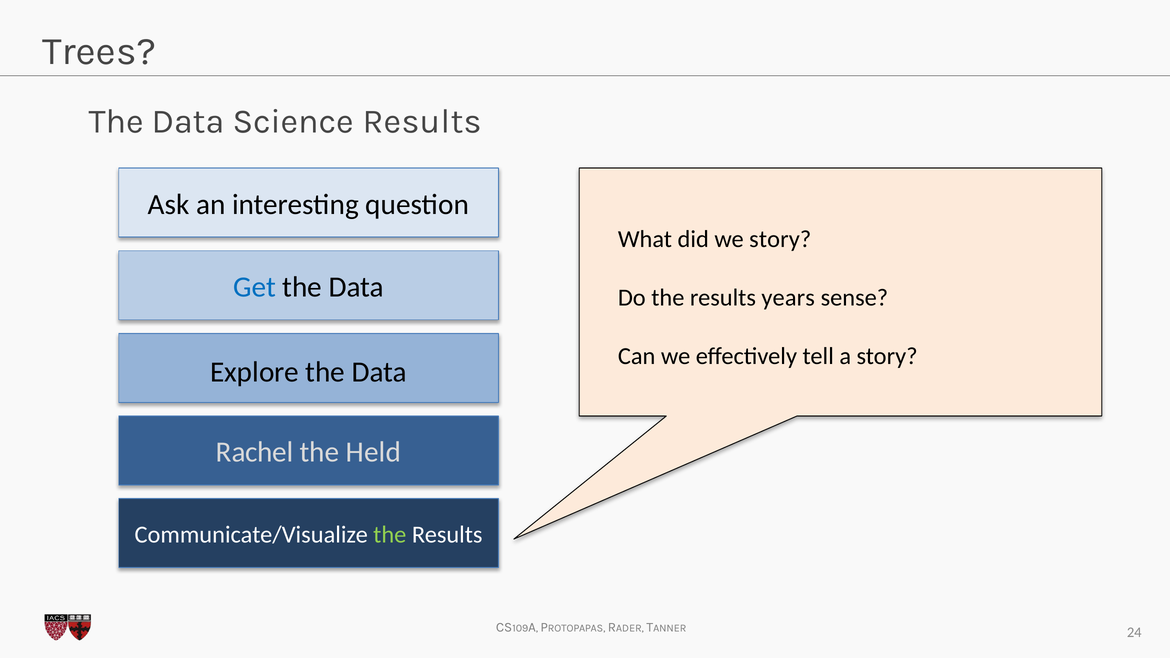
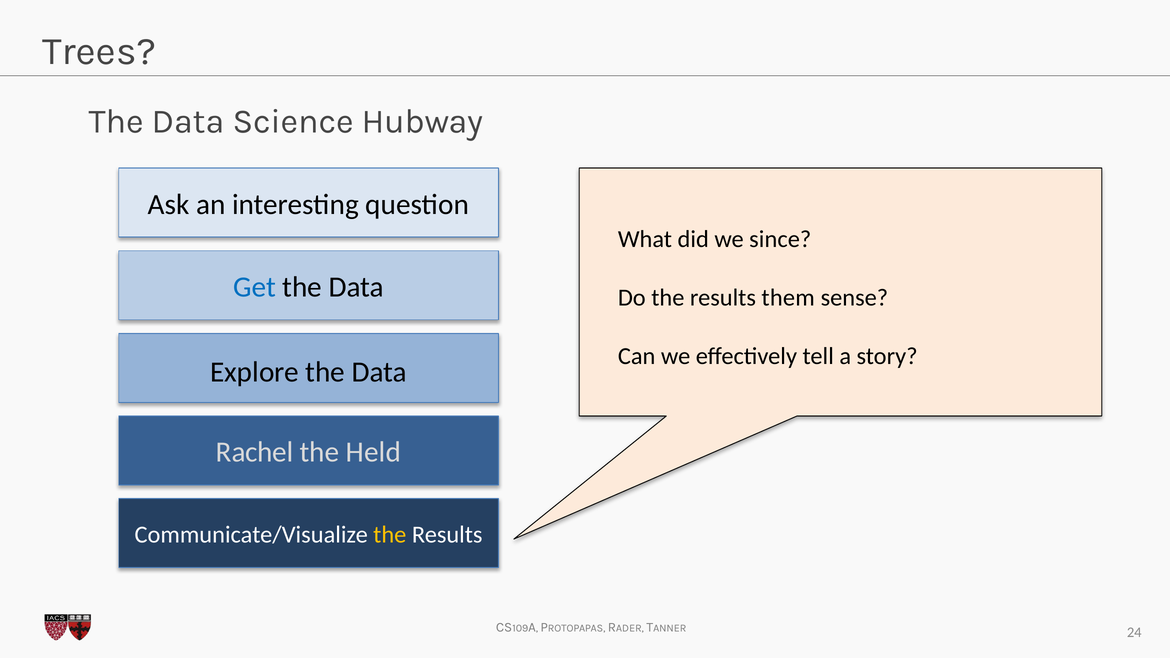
Science Results: Results -> Hubway (423, 122)
we story: story -> since (780, 239)
years: years -> them (788, 298)
the colour: light green -> yellow (390, 535)
